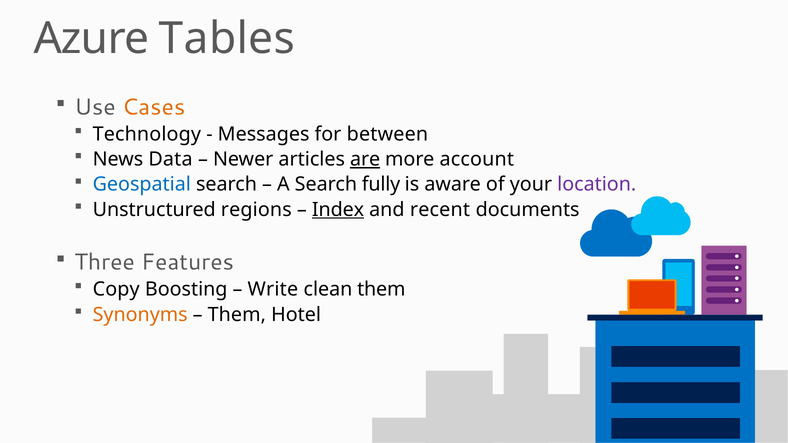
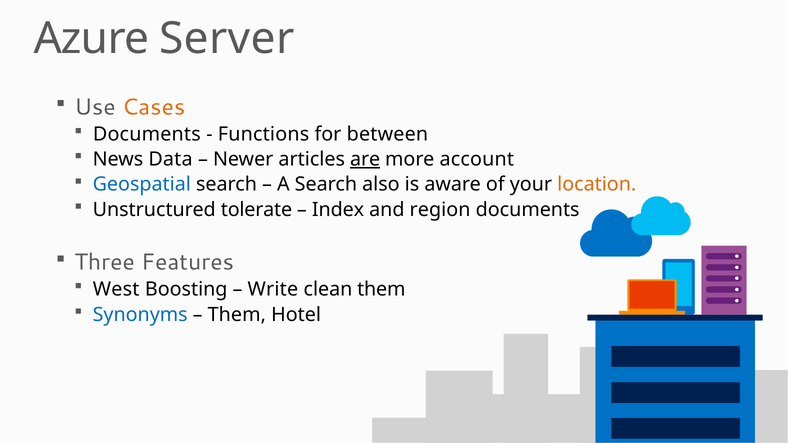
Tables: Tables -> Server (227, 38)
Technology: Technology -> Documents (147, 134)
Messages: Messages -> Functions (264, 134)
fully: fully -> also (381, 184)
location colour: purple -> orange (597, 184)
regions: regions -> tolerate (256, 210)
Index underline: present -> none (338, 210)
recent: recent -> region (440, 210)
Copy: Copy -> West (116, 289)
Synonyms colour: orange -> blue (140, 315)
